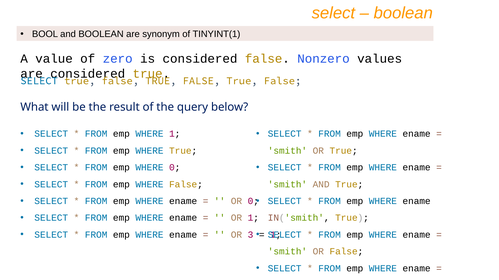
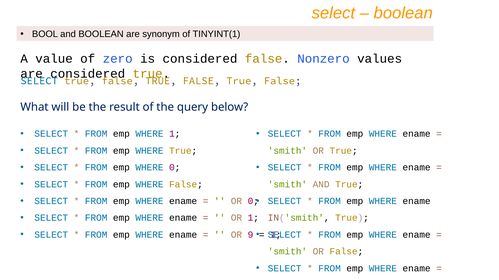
3: 3 -> 9 (251, 235)
